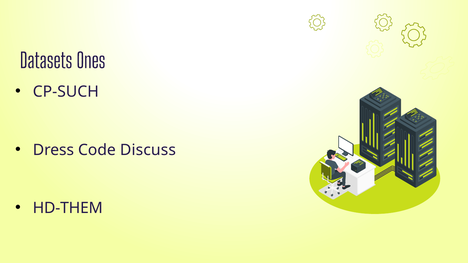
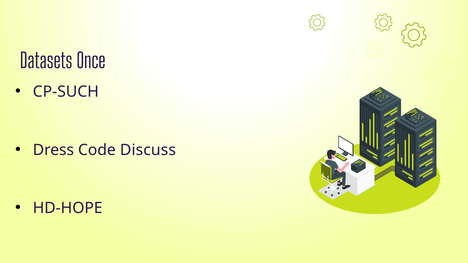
Ones: Ones -> Once (91, 61)
HD-THEM: HD-THEM -> HD-HOPE (68, 208)
